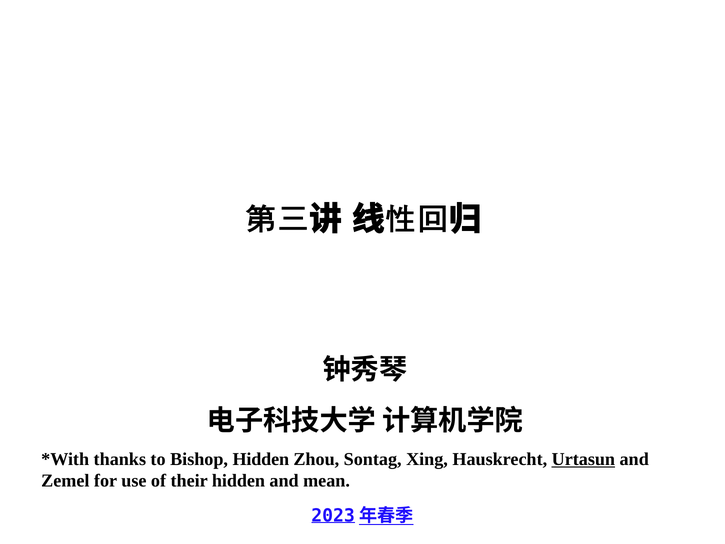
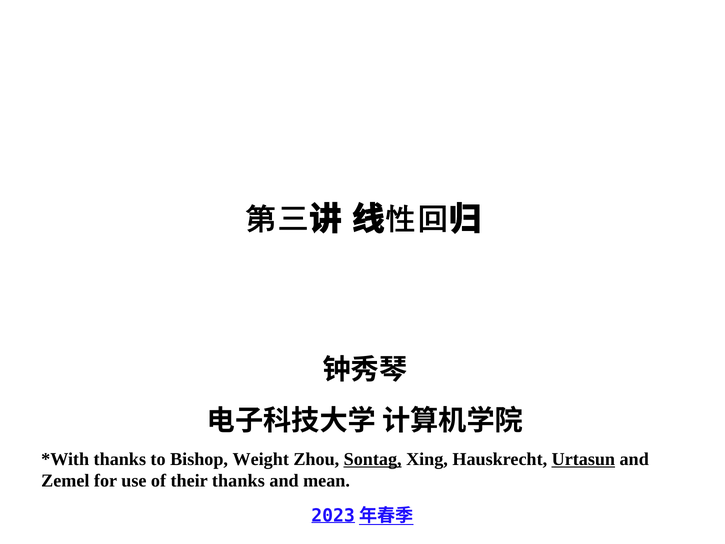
Bishop Hidden: Hidden -> Weight (261, 459)
Sontag underline: none -> present (373, 459)
their hidden: hidden -> thanks (238, 481)
